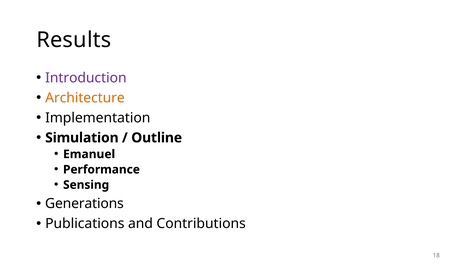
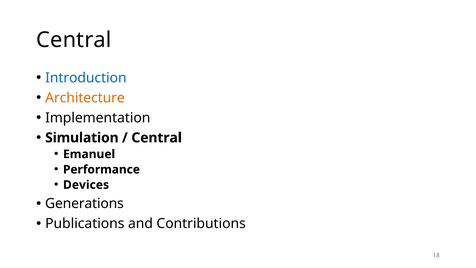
Results: Results -> Central (74, 40)
Introduction colour: purple -> blue (86, 78)
Outline: Outline -> Central (157, 138)
Sensing: Sensing -> Devices (86, 185)
